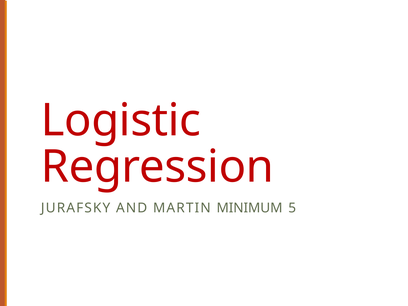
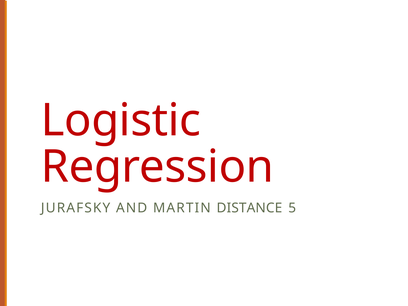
MINIMUM: MINIMUM -> DISTANCE (249, 208)
